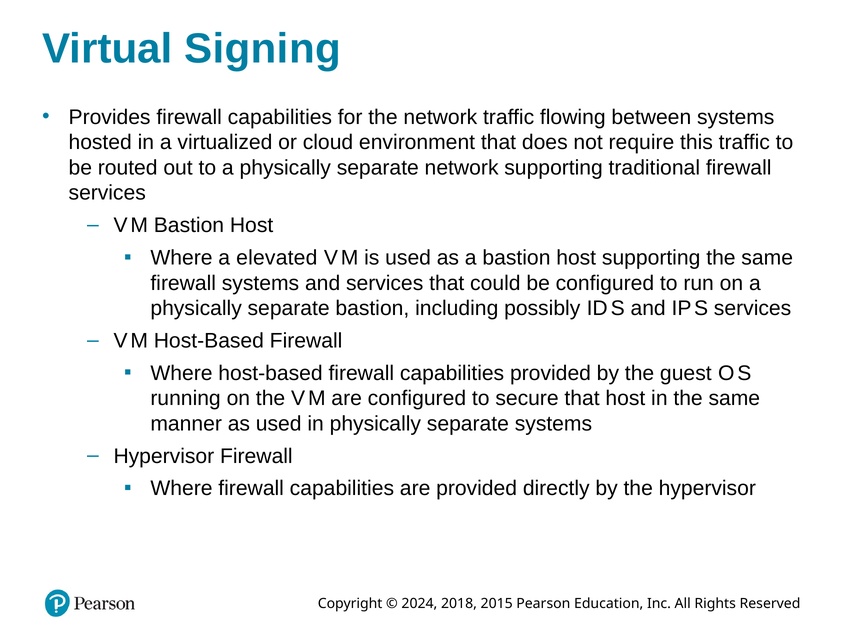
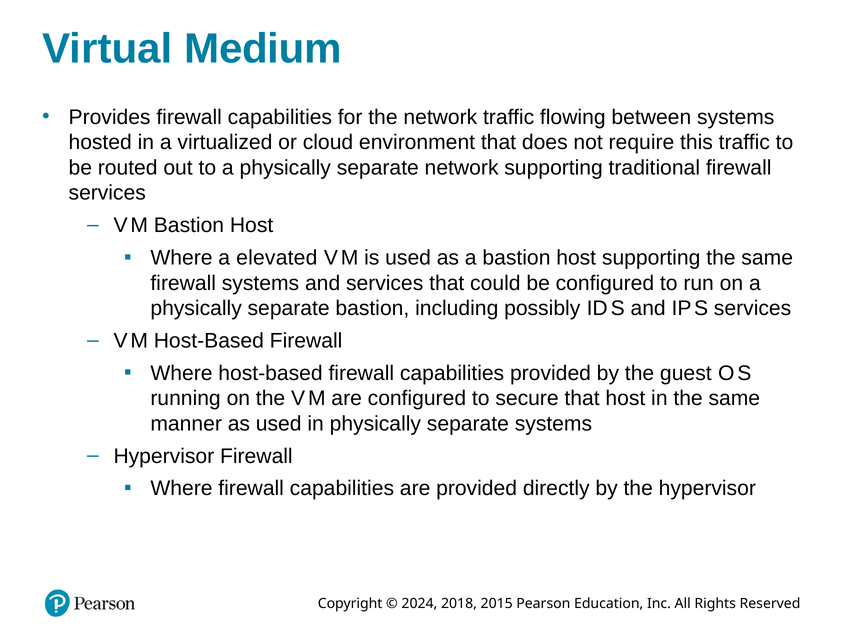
Signing: Signing -> Medium (263, 49)
